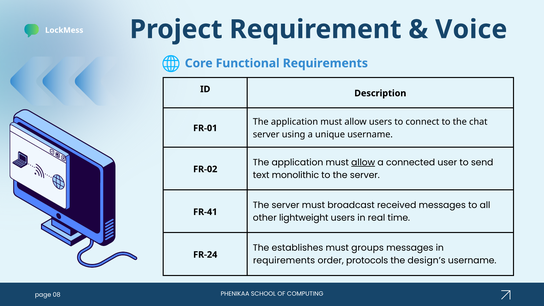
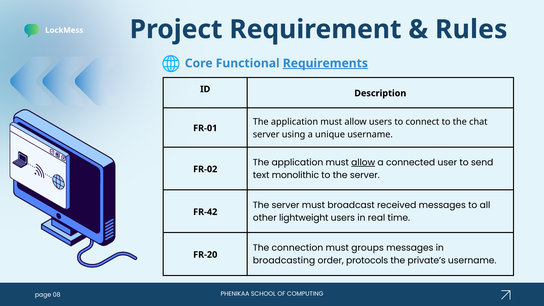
Voice: Voice -> Rules (471, 29)
Requirements underline: none -> present (325, 63)
FR-41: FR-41 -> FR-42 (205, 212)
establishes: establishes -> connection (297, 248)
FR-24: FR-24 -> FR-20 (205, 255)
requirements: requirements -> broadcasting (284, 261)
design’s: design’s -> private’s (427, 261)
